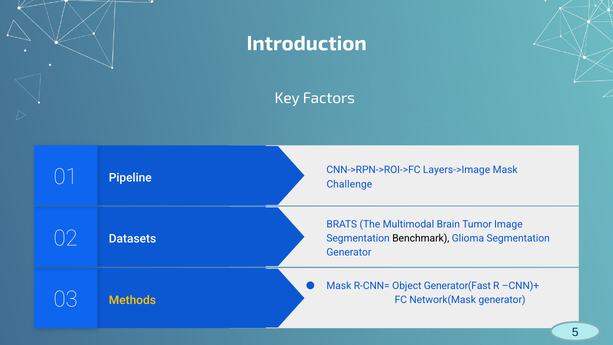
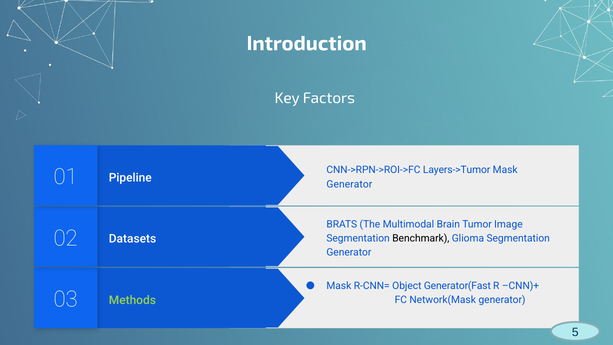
Layers->Image: Layers->Image -> Layers->Tumor (457, 170)
Challenge: Challenge -> Generator (349, 184)
Methods colour: yellow -> light green (132, 300)
